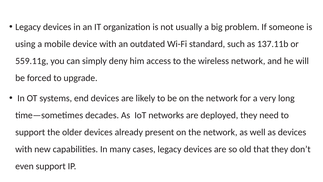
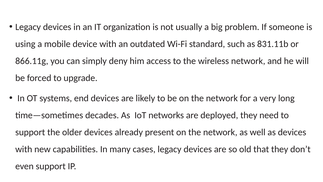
137.11b: 137.11b -> 831.11b (273, 44)
559.11g: 559.11g -> 866.11g (32, 61)
